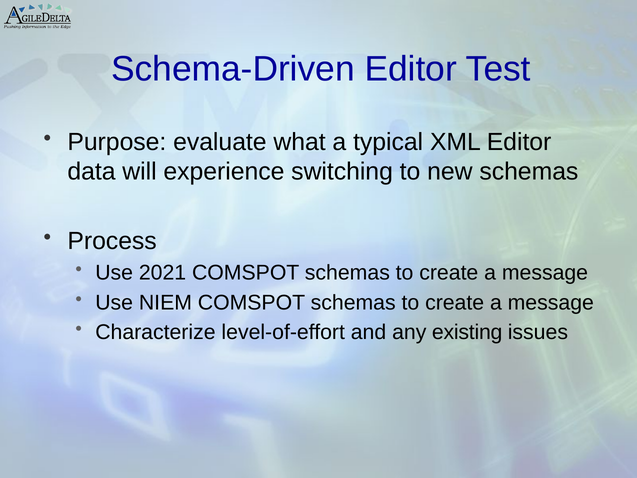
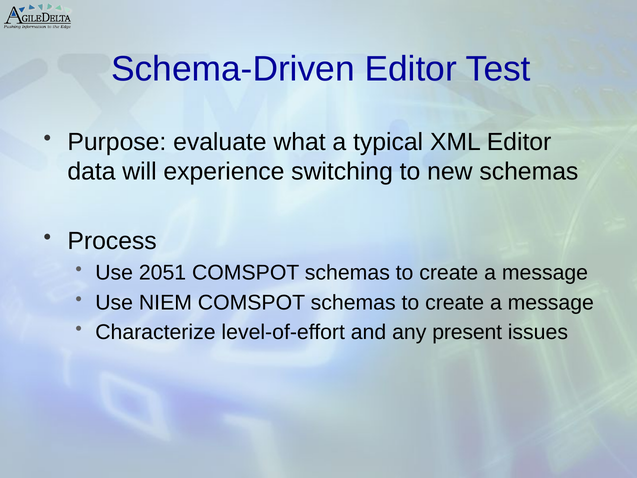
2021: 2021 -> 2051 (163, 273)
existing: existing -> present (467, 332)
